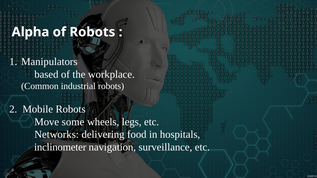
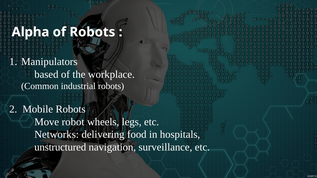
some: some -> robot (73, 122)
inclinometer: inclinometer -> unstructured (60, 147)
